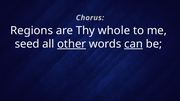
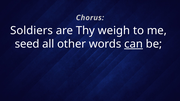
Regions: Regions -> Soldiers (32, 31)
whole: whole -> weigh (114, 31)
other underline: present -> none (72, 44)
